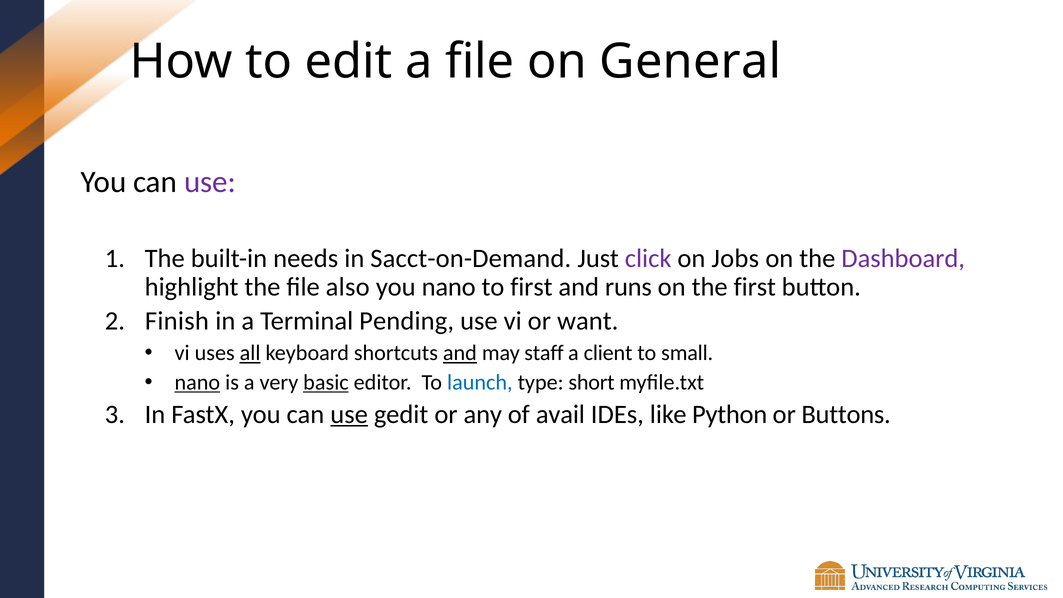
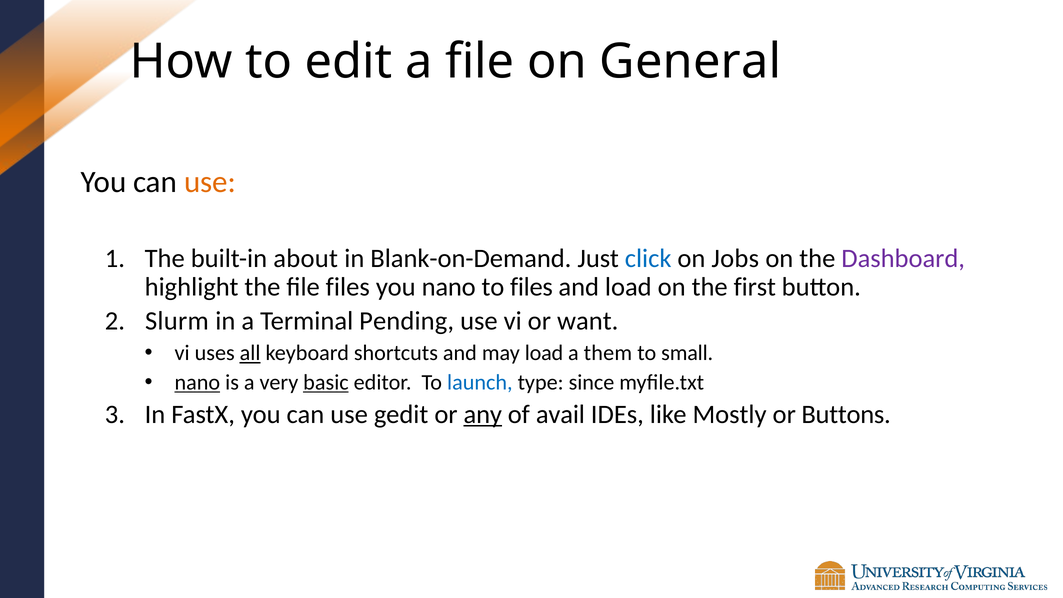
use colour: purple -> orange (210, 182)
needs: needs -> about (306, 258)
Sacct-on-Demand: Sacct-on-Demand -> Blank-on-Demand (471, 258)
click colour: purple -> blue (648, 258)
file also: also -> files (348, 287)
to first: first -> files (531, 287)
and runs: runs -> load (628, 287)
Finish: Finish -> Slurm (177, 321)
and underline: present -> none (460, 353)
may staff: staff -> load (544, 353)
client: client -> them (608, 353)
short: short -> since (591, 382)
use underline: present -> none (349, 414)
any underline: none -> present (483, 414)
Python: Python -> Mostly (730, 414)
